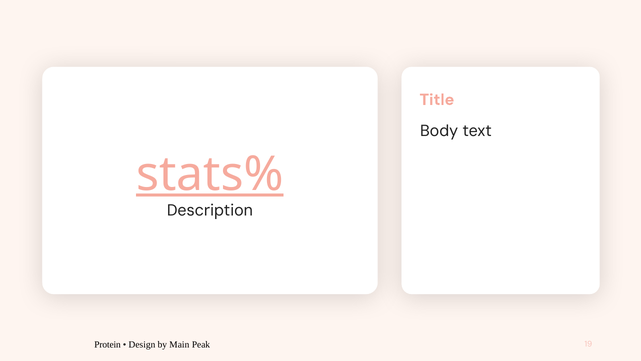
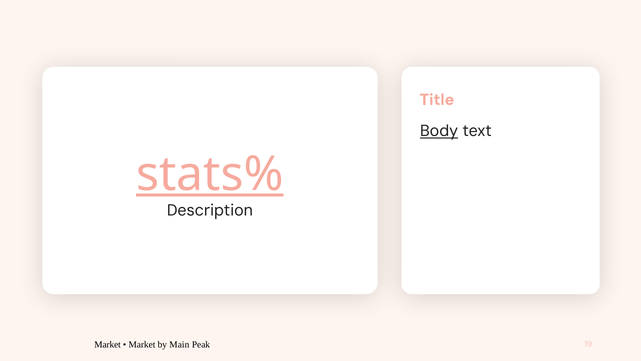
Body underline: none -> present (439, 131)
Protein: Protein -> Market (108, 344)
Design: Design -> Market (142, 344)
